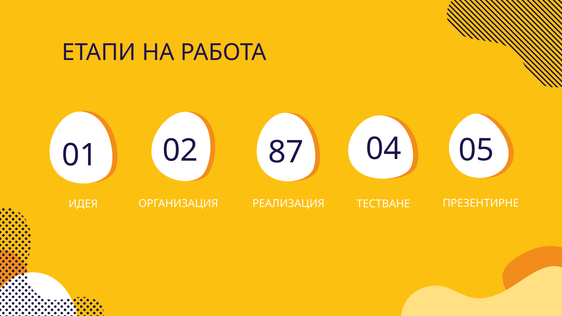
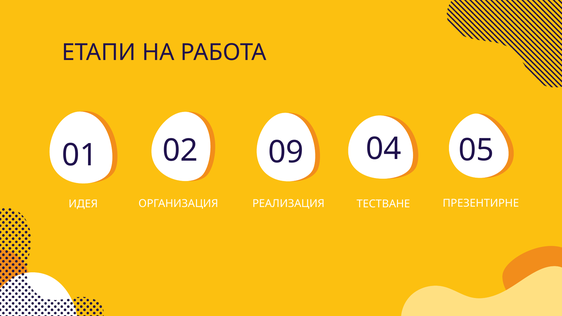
87: 87 -> 09 (286, 152)
